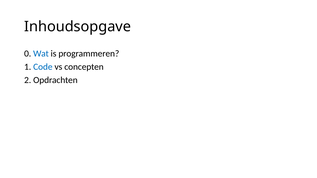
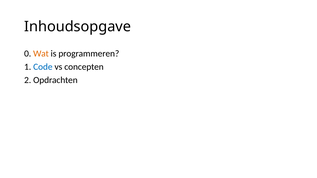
Wat colour: blue -> orange (41, 54)
